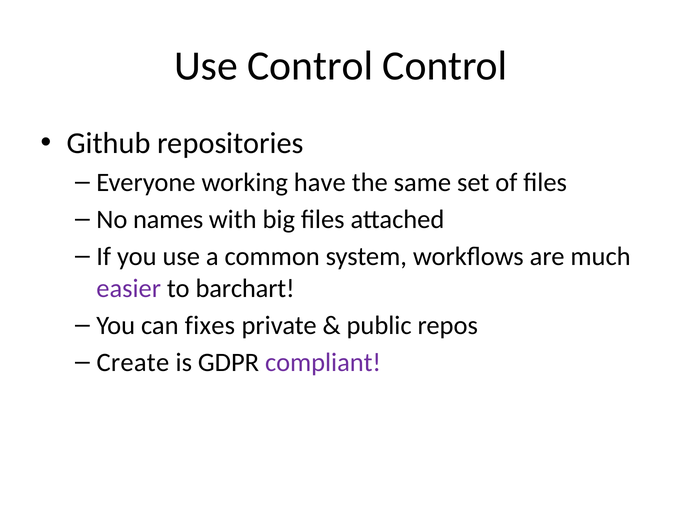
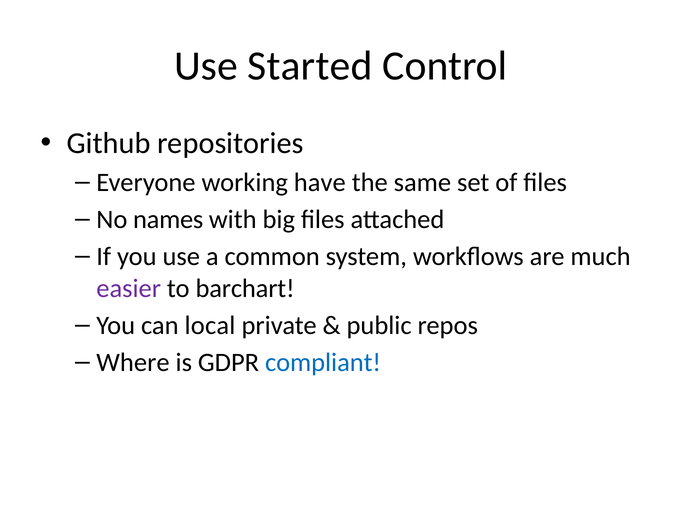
Use Control: Control -> Started (310, 66)
fixes: fixes -> local (210, 325)
Create: Create -> Where (133, 362)
compliant colour: purple -> blue (323, 362)
